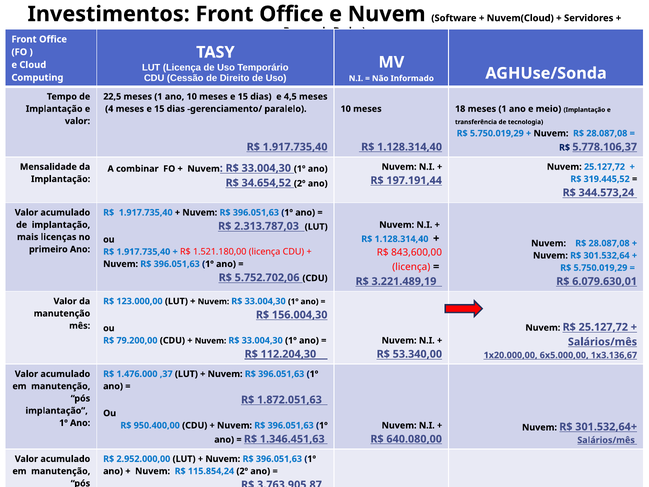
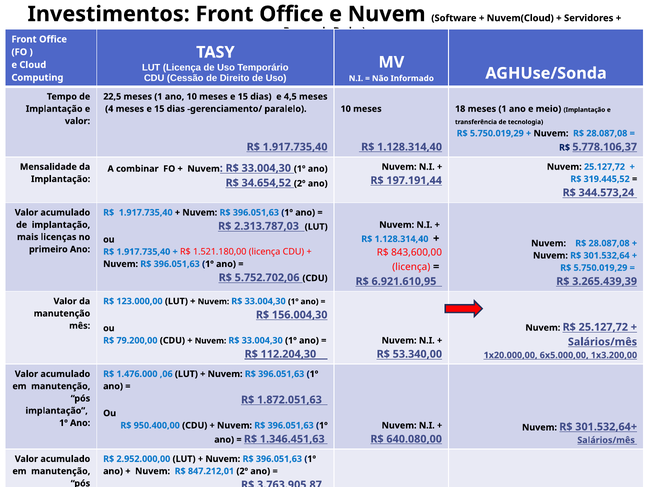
3.221.489,19: 3.221.489,19 -> 6.921.610,95 (404, 281)
6.079.630,01: 6.079.630,01 -> 3.265.439,39 (605, 281)
1x3.136,67: 1x3.136,67 -> 1x3.200,00 (614, 355)
,37: ,37 -> ,06 (166, 374)
115.854,24: 115.854,24 -> 847.212,01 (211, 471)
